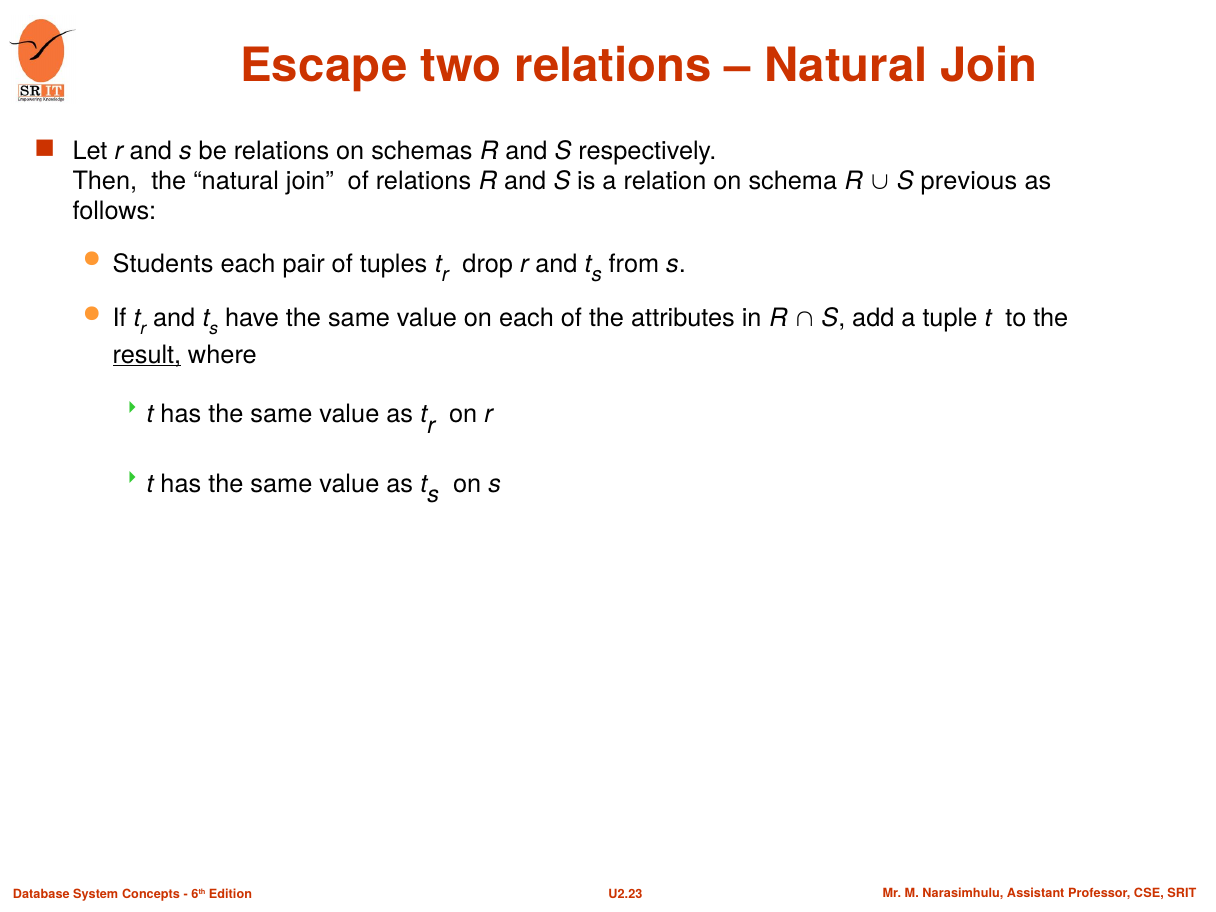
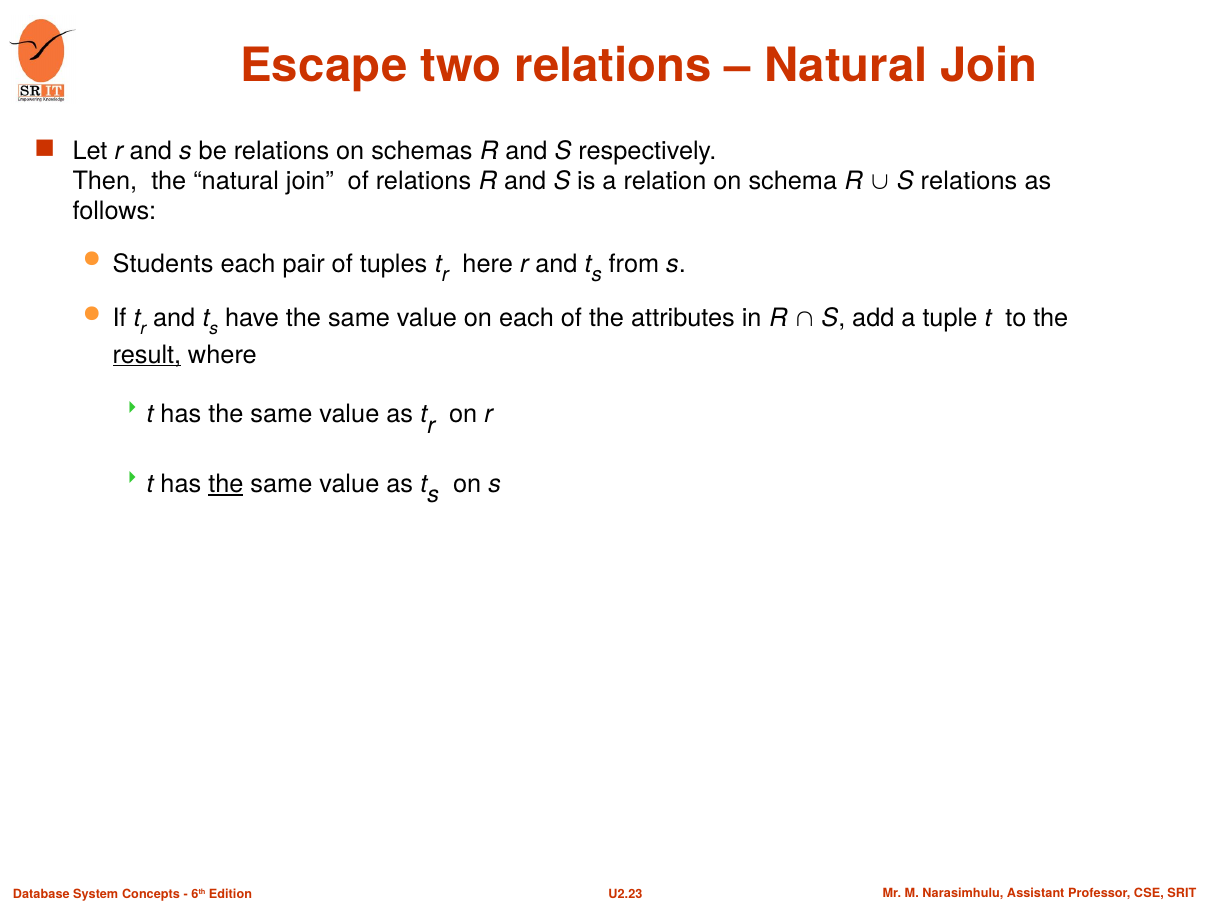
S previous: previous -> relations (969, 181)
drop: drop -> here (488, 264)
the underline: none -> present (226, 484)
